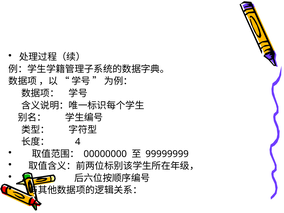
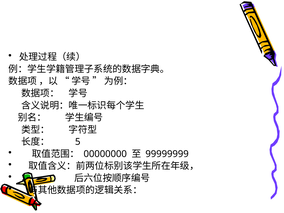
4: 4 -> 5 (78, 142)
